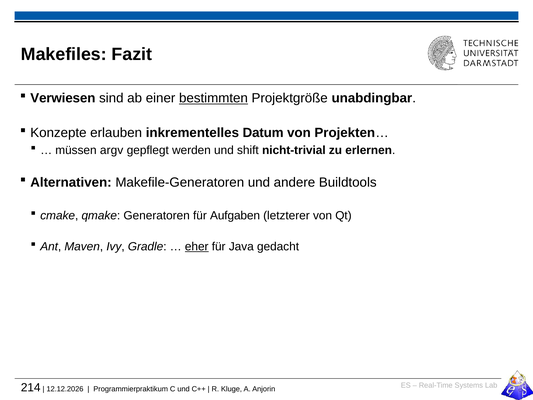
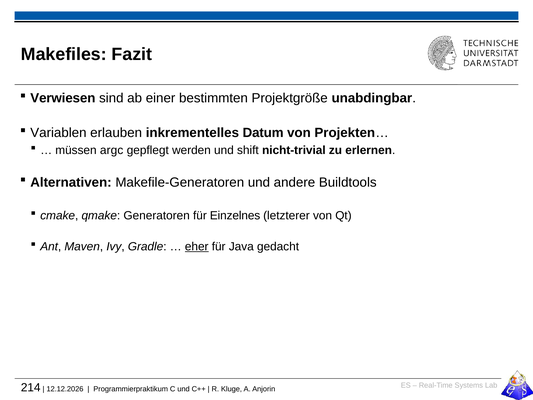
bestimmten underline: present -> none (213, 98)
Konzepte: Konzepte -> Variablen (58, 133)
argv: argv -> argc (112, 150)
Aufgaben: Aufgaben -> Einzelnes (235, 216)
